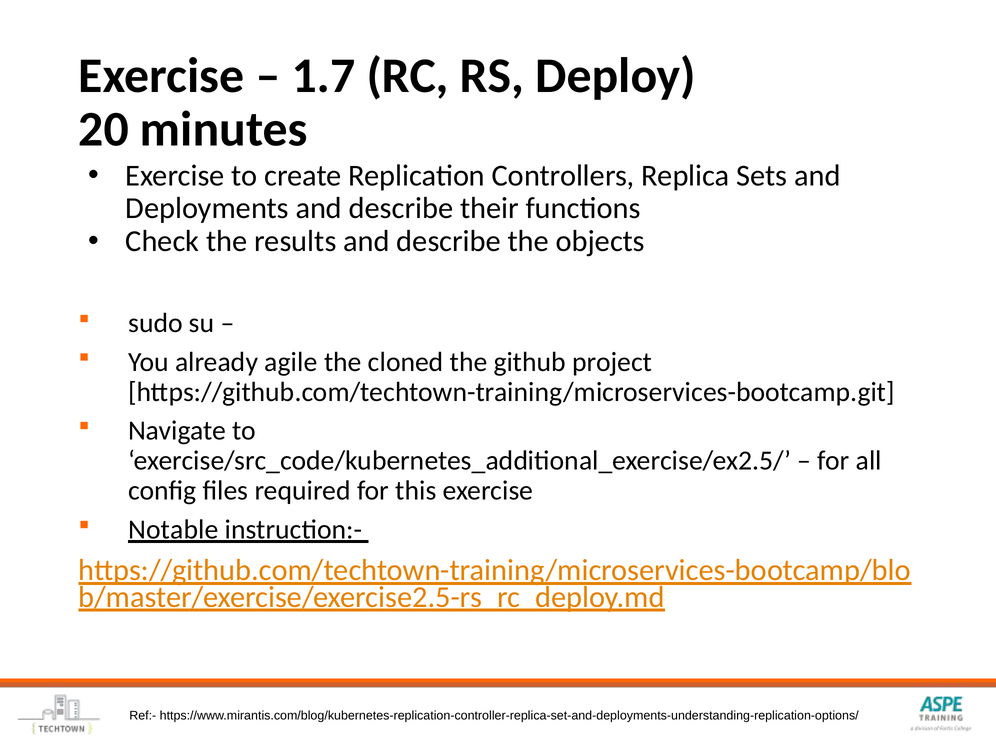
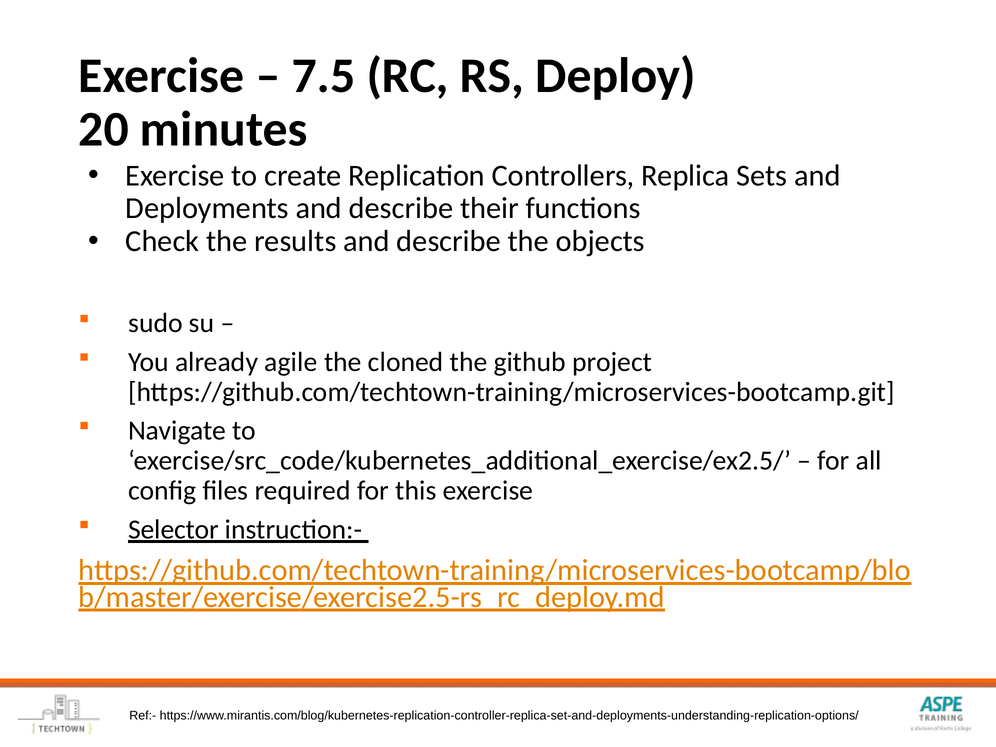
1.7: 1.7 -> 7.5 (323, 76)
Notable: Notable -> Selector (174, 530)
